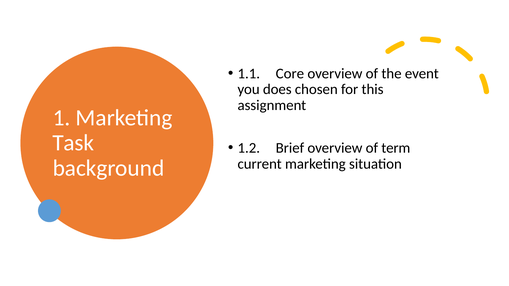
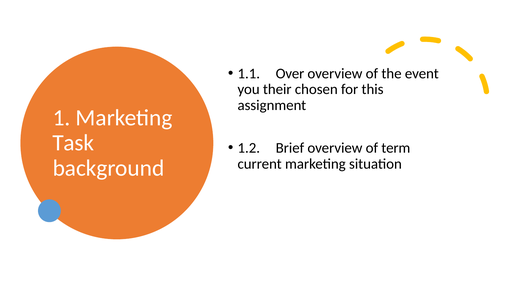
Core: Core -> Over (290, 74)
does: does -> their (277, 90)
